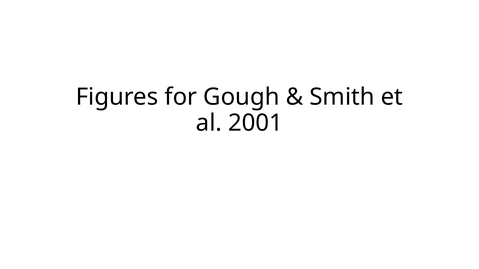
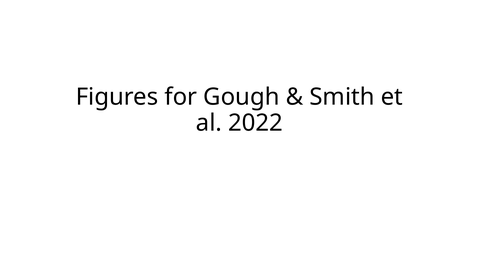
2001: 2001 -> 2022 (256, 123)
